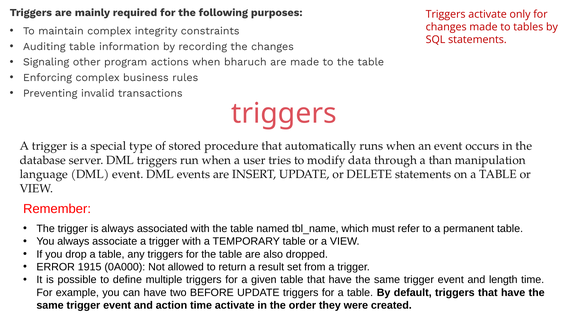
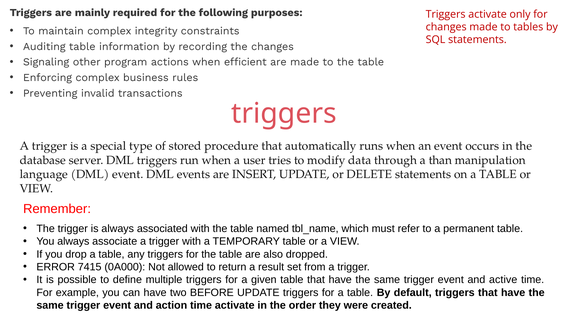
bharuch: bharuch -> efficient (245, 62)
1915: 1915 -> 7415 (90, 267)
length: length -> active (503, 280)
